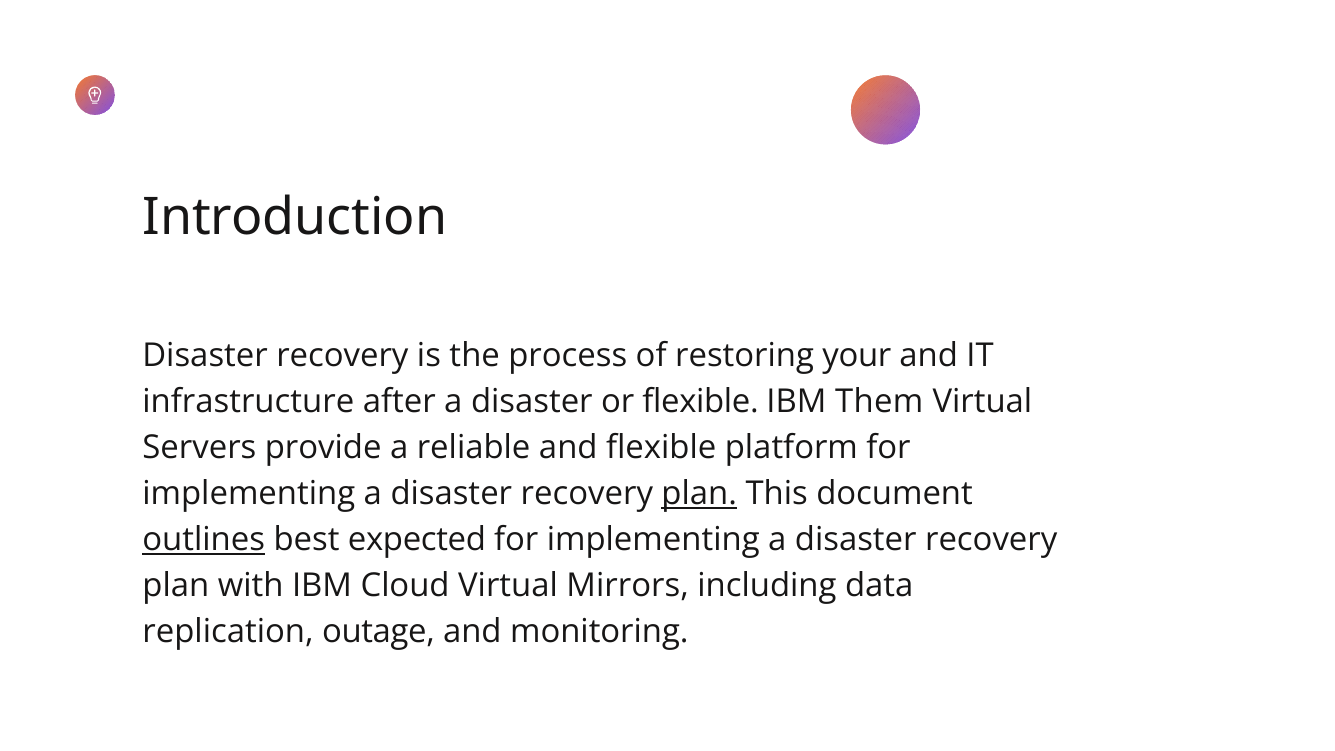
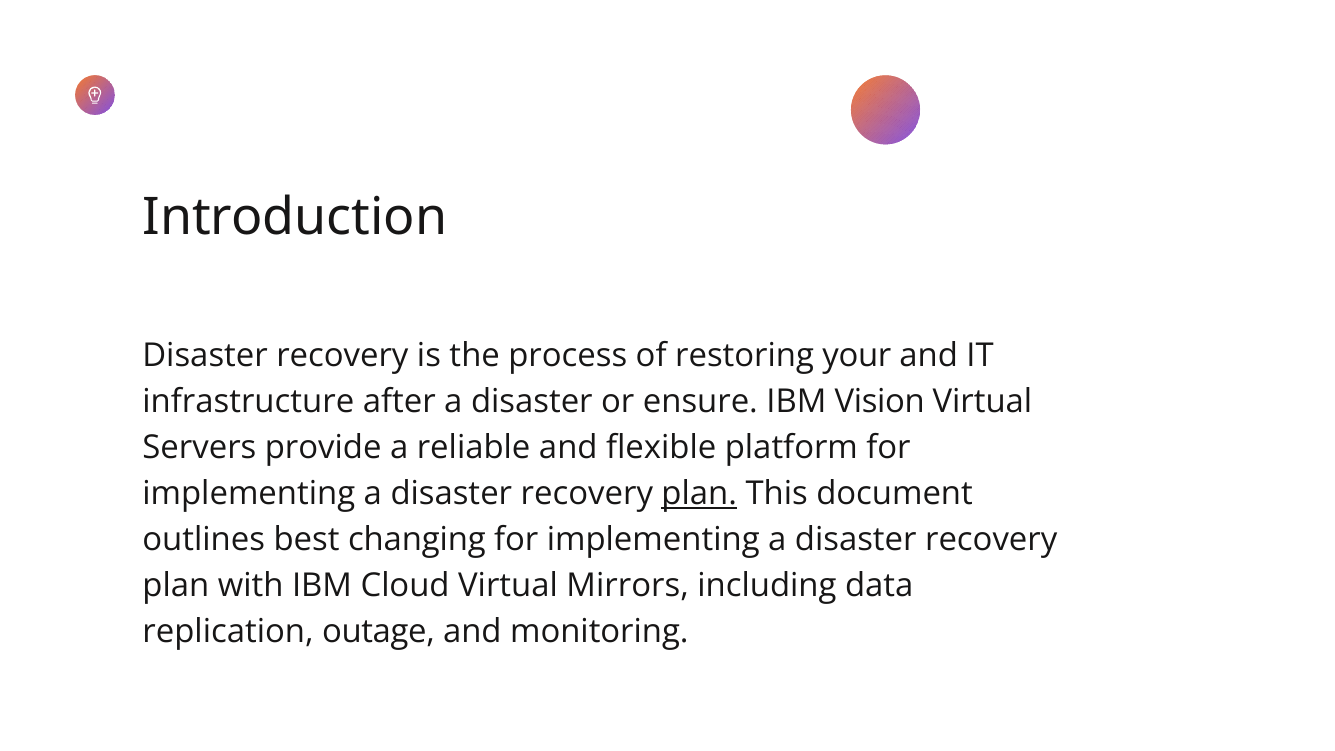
or flexible: flexible -> ensure (700, 402)
Them: Them -> Vision (880, 402)
outlines underline: present -> none (204, 540)
expected: expected -> changing (417, 540)
